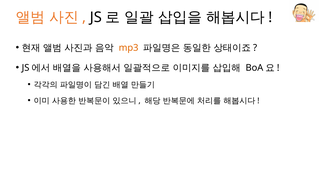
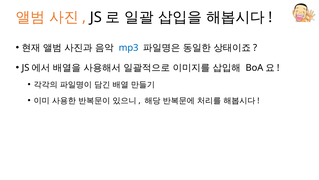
mp3 colour: orange -> blue (129, 48)
